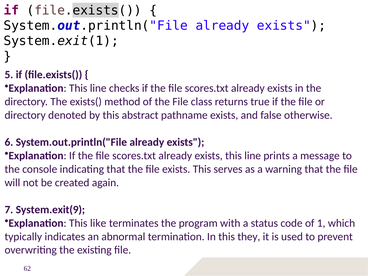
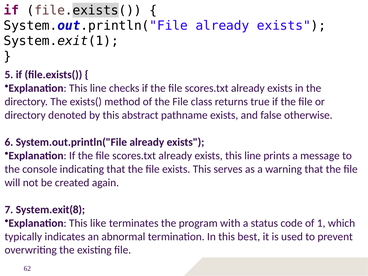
System.exit(9: System.exit(9 -> System.exit(8 (50, 210)
they: they -> best (249, 237)
